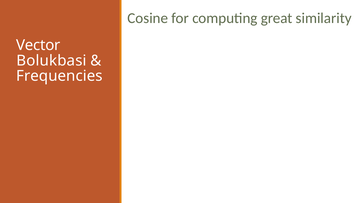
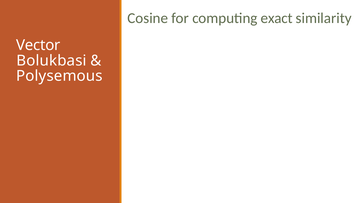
great: great -> exact (277, 18)
Frequencies: Frequencies -> Polysemous (59, 76)
